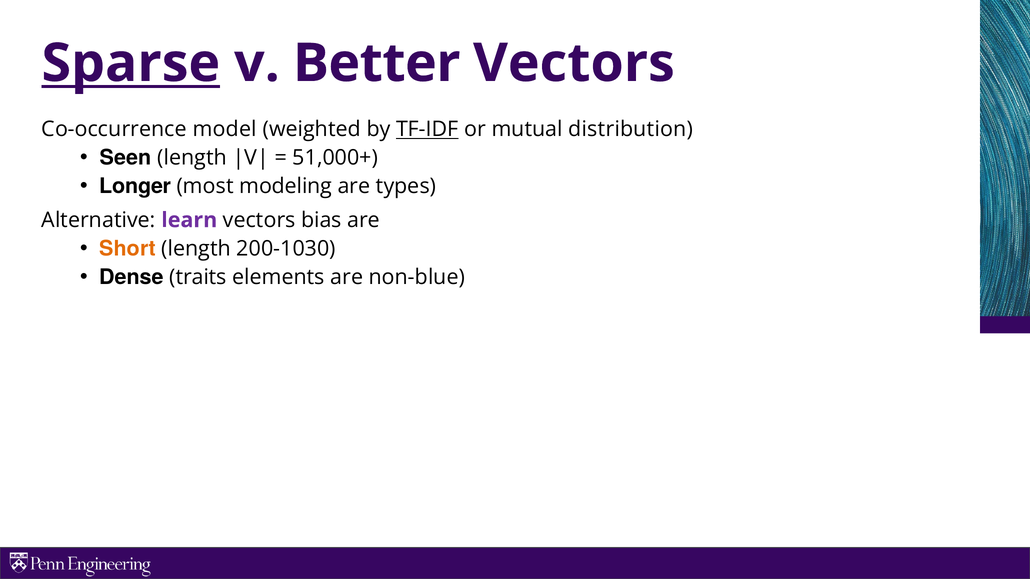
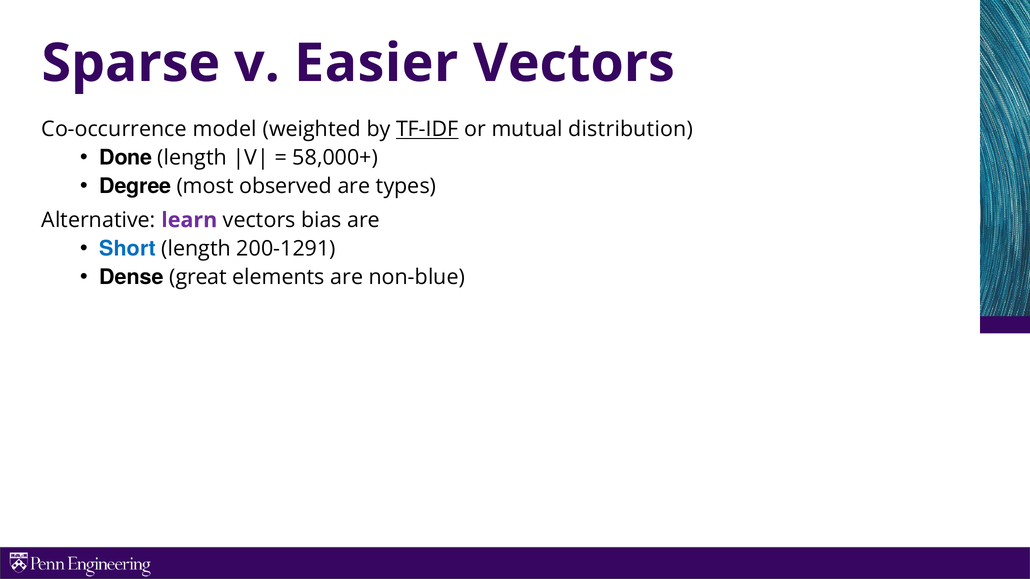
Sparse underline: present -> none (131, 63)
Better: Better -> Easier (376, 63)
Seen: Seen -> Done (126, 158)
51,000+: 51,000+ -> 58,000+ (335, 158)
Longer: Longer -> Degree (135, 186)
modeling: modeling -> observed (286, 186)
Short colour: orange -> blue (128, 249)
200-1030: 200-1030 -> 200-1291 (286, 249)
traits: traits -> great (198, 277)
